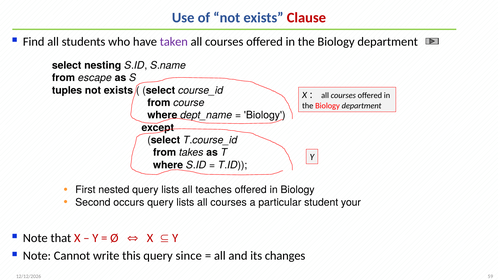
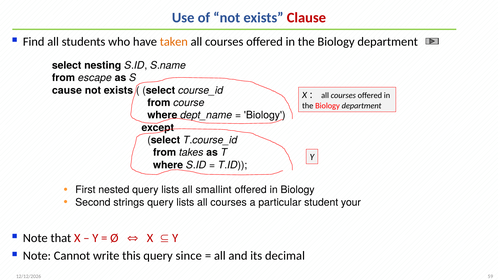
taken colour: purple -> orange (174, 42)
tuples: tuples -> cause (67, 90)
teaches: teaches -> smallint (214, 190)
occurs: occurs -> strings (129, 202)
changes: changes -> decimal (285, 256)
